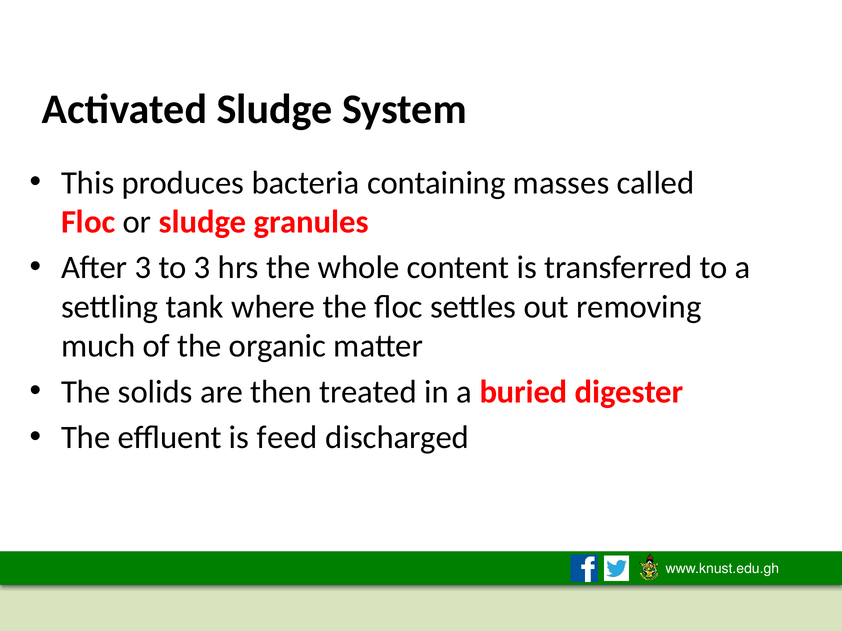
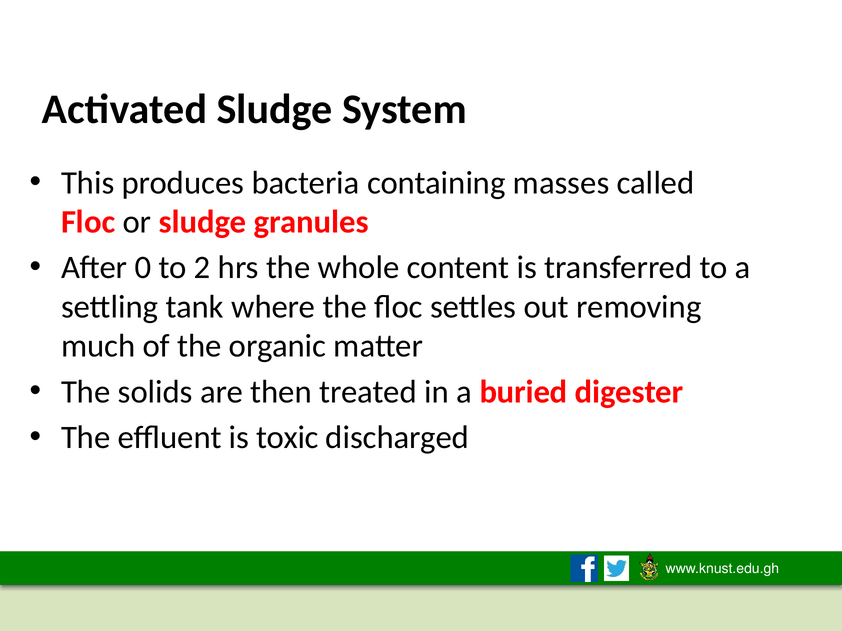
After 3: 3 -> 0 (143, 268)
to 3: 3 -> 2 (202, 268)
feed: feed -> toxic (287, 438)
